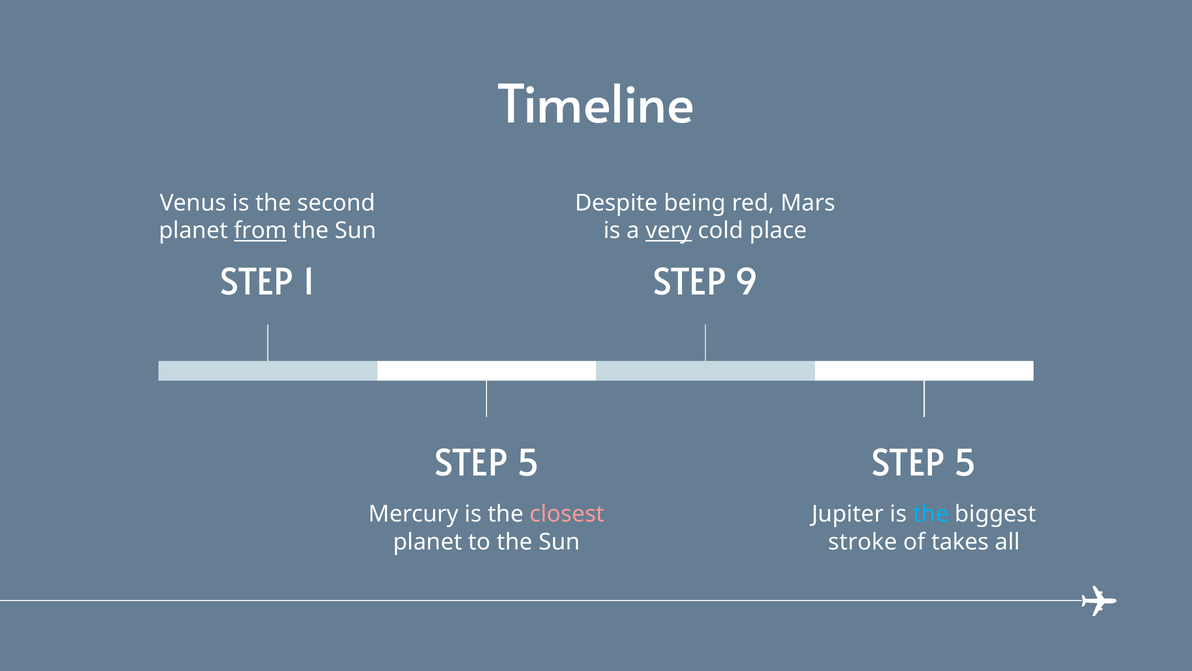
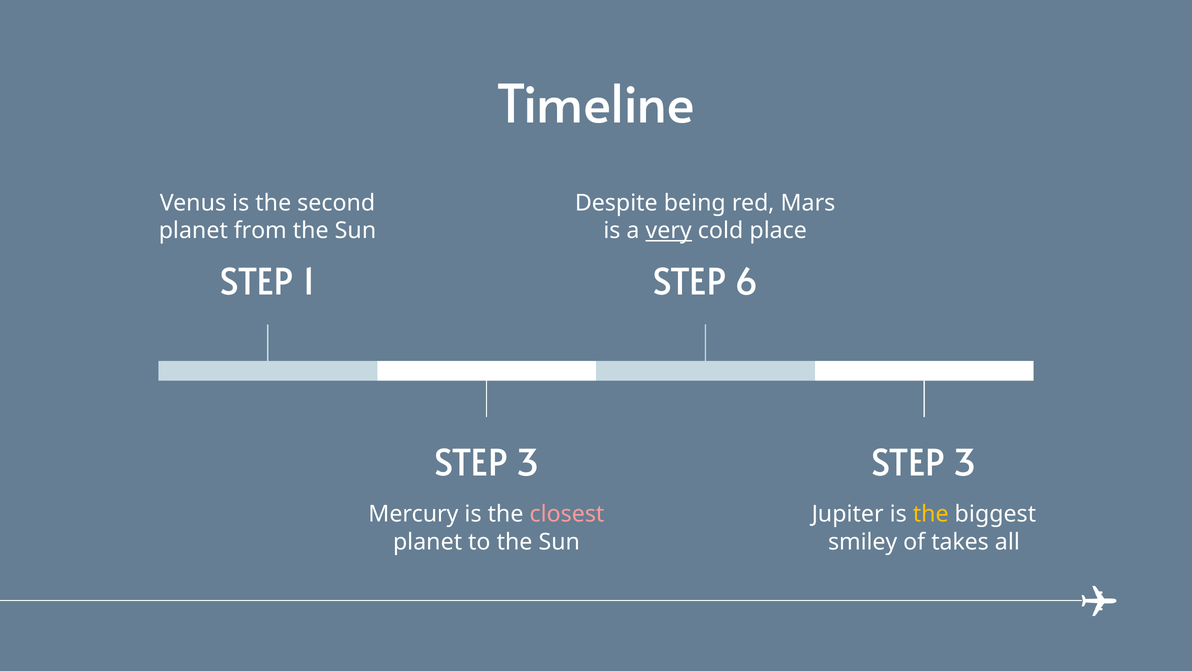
from underline: present -> none (260, 231)
9: 9 -> 6 (747, 283)
5: 5 -> 3 (528, 464)
5: 5 -> 3 (965, 464)
the colour: light blue -> yellow (931, 514)
stroke: stroke -> smiley (863, 542)
